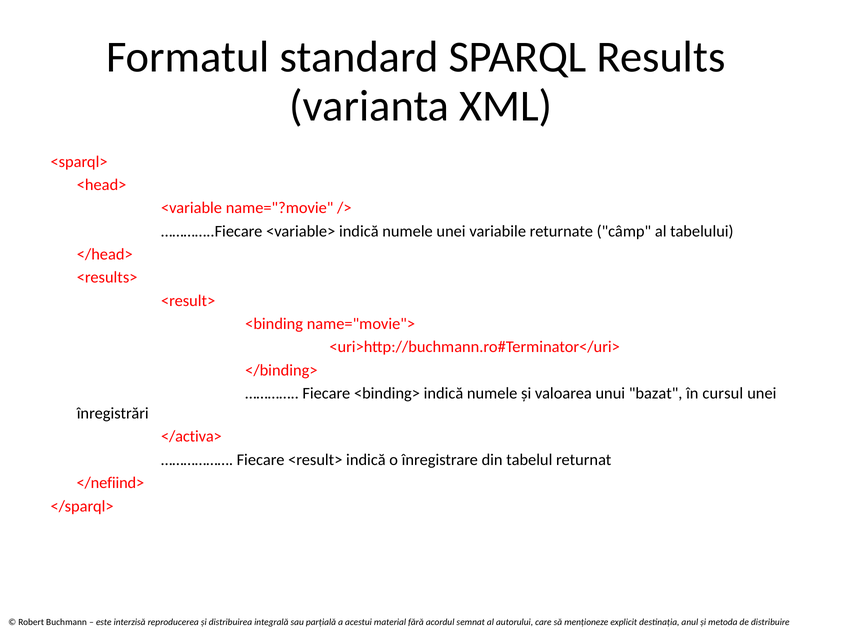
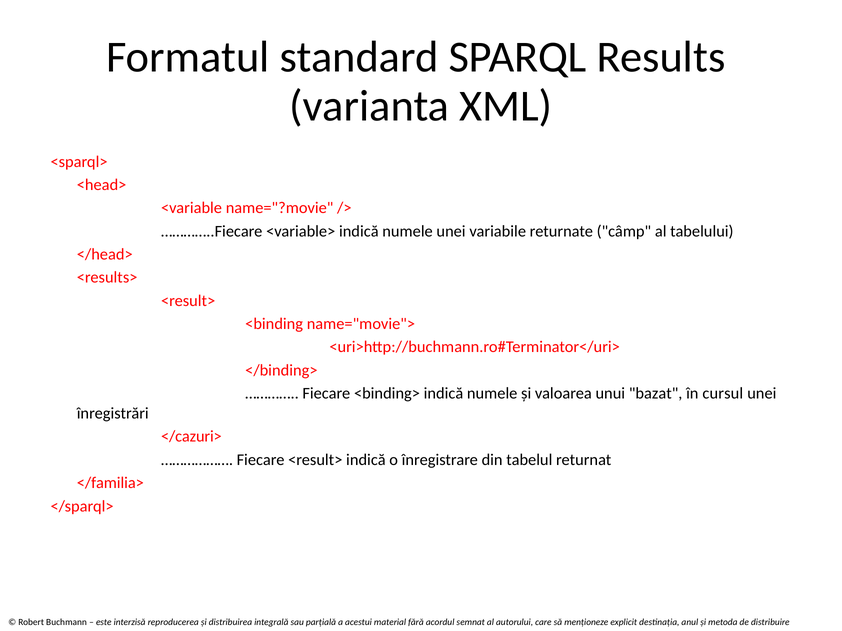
</activa>: </activa> -> </cazuri> (191, 437)
</nefiind>: </nefiind> -> </familia> (110, 483)
